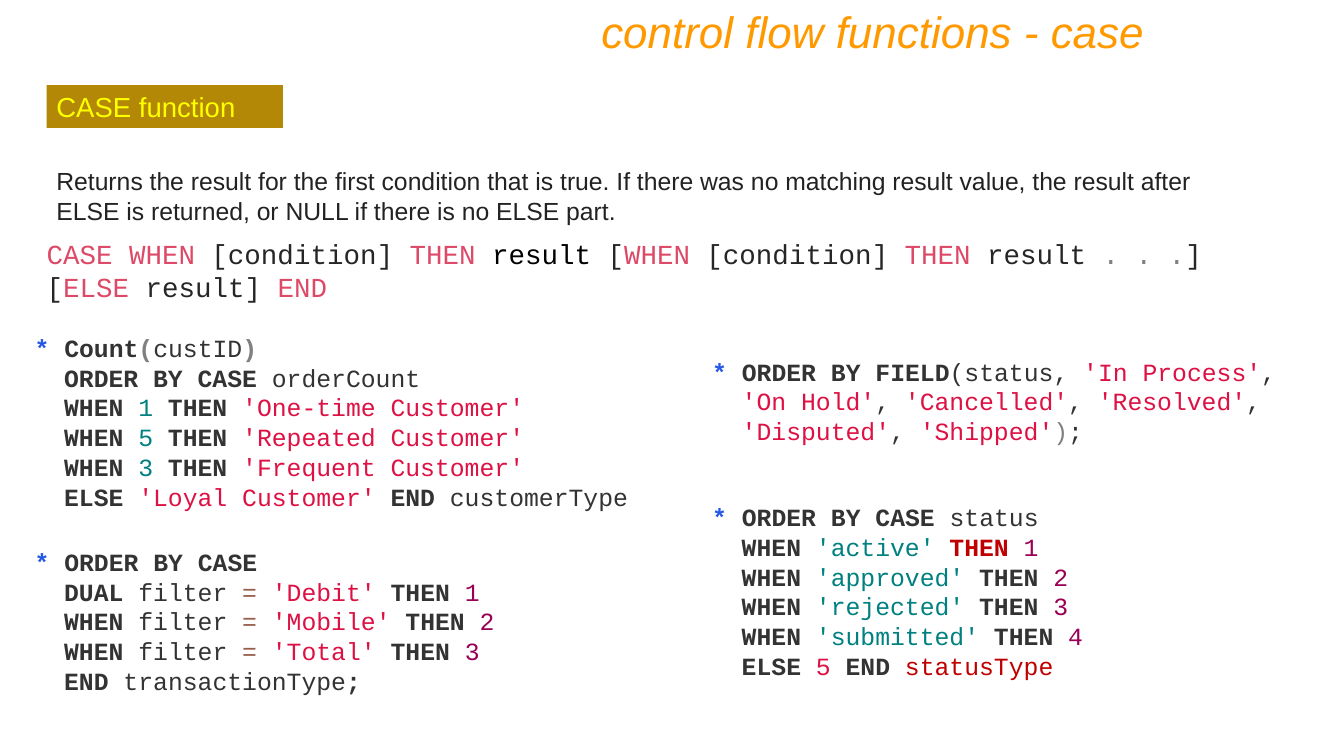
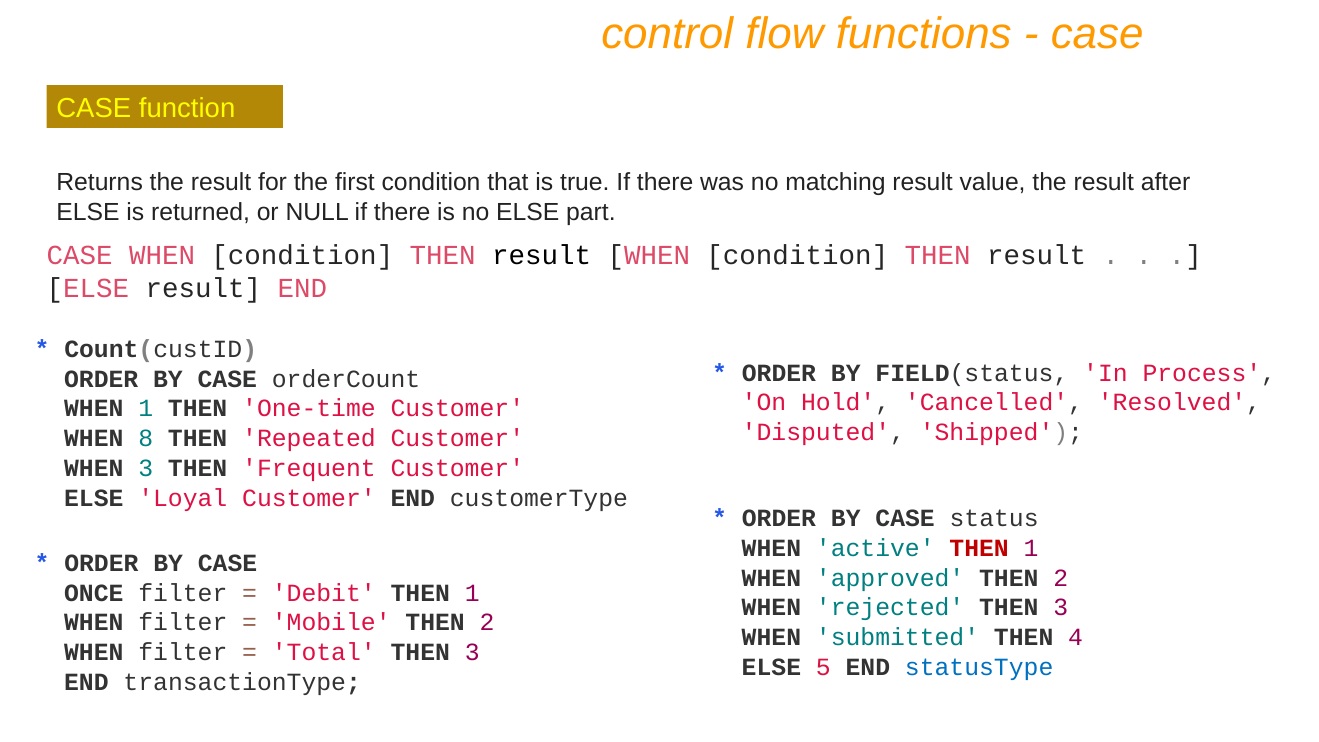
WHEN 5: 5 -> 8 (146, 438)
DUAL: DUAL -> ONCE (94, 593)
statusType colour: red -> blue (979, 667)
